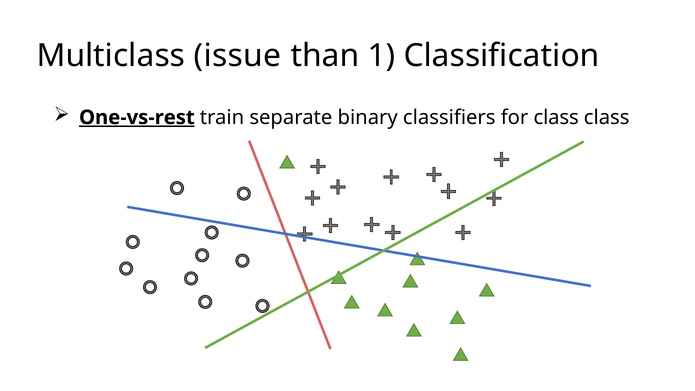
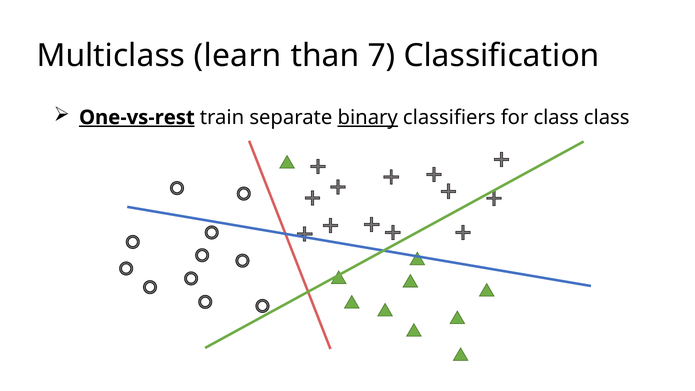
issue: issue -> learn (238, 56)
1: 1 -> 7 (381, 56)
binary underline: none -> present (368, 117)
